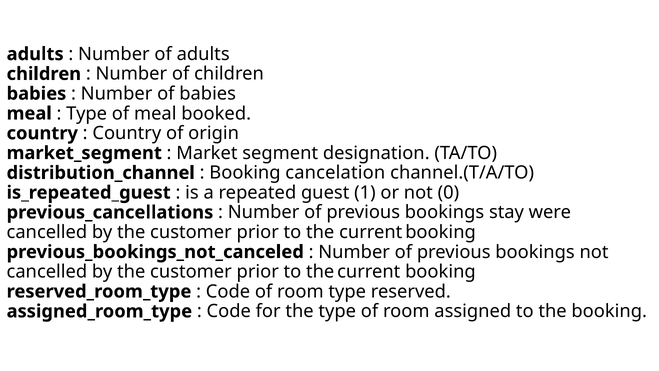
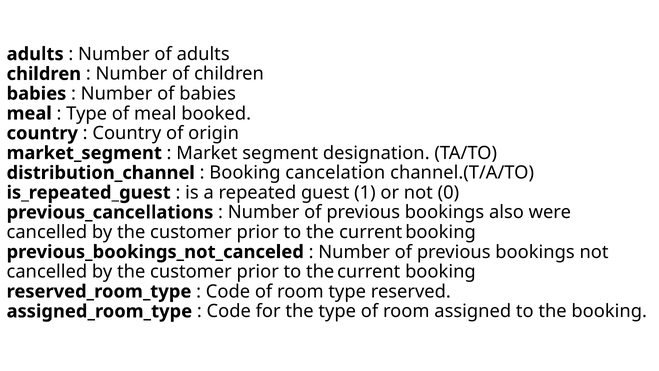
stay: stay -> also (506, 212)
